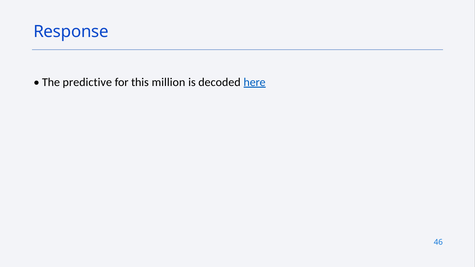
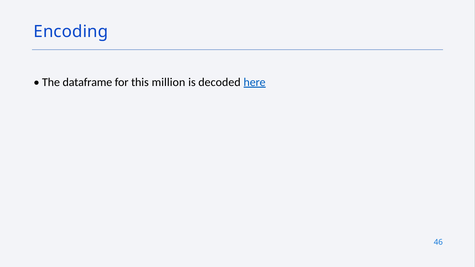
Response: Response -> Encoding (71, 32)
predictive: predictive -> dataframe (87, 82)
